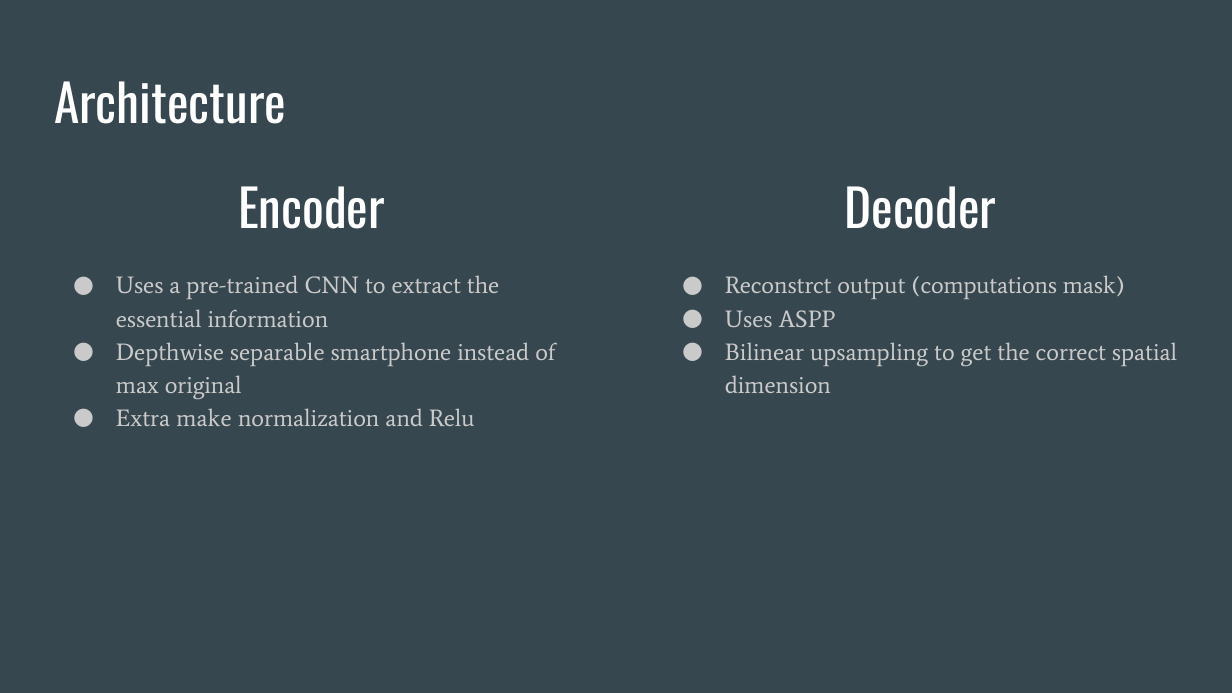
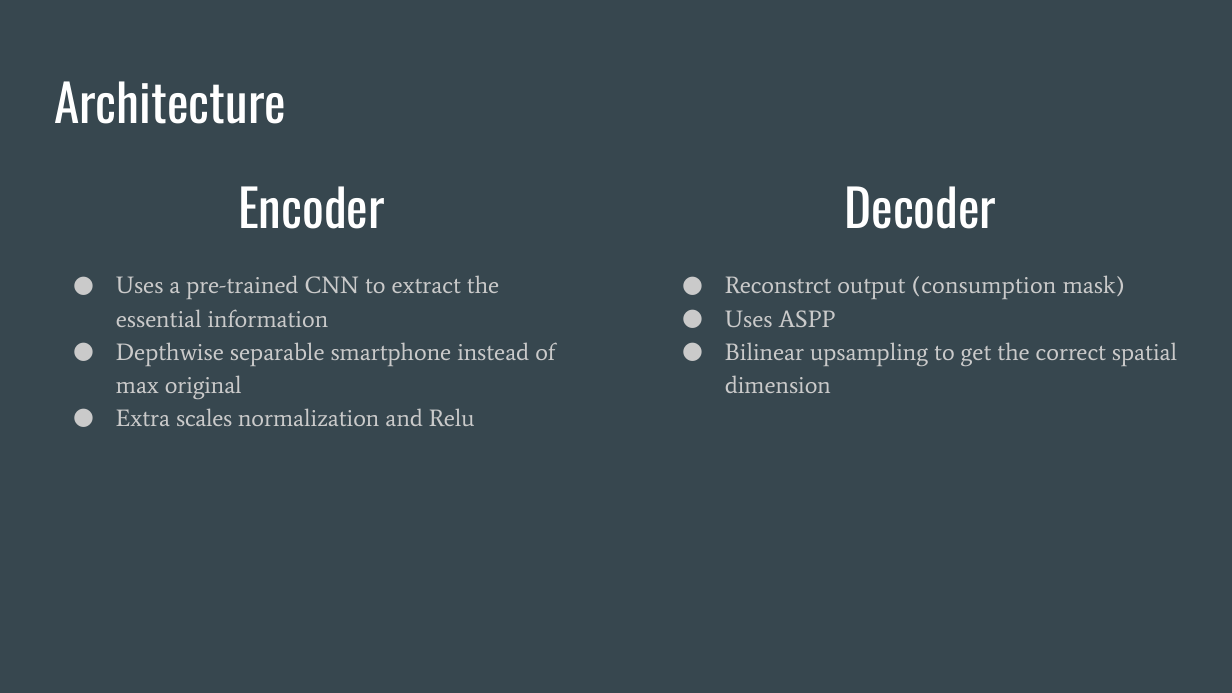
computations: computations -> consumption (984, 286)
make: make -> scales (204, 418)
